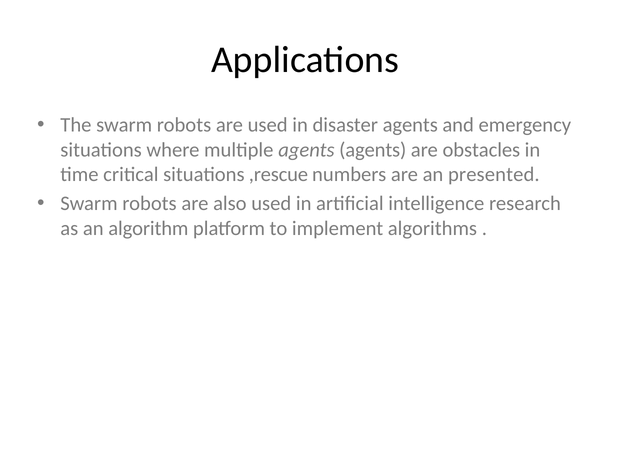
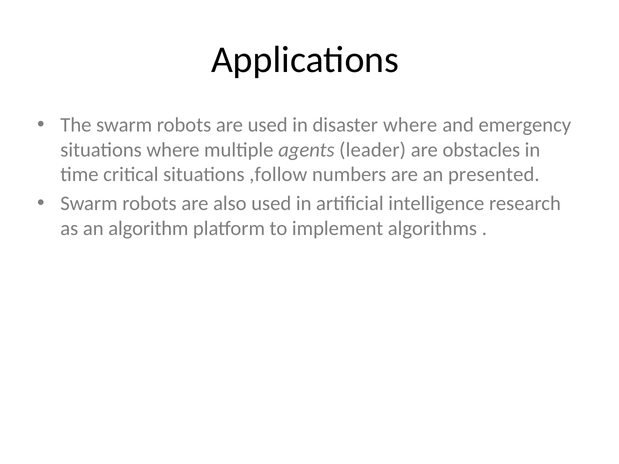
disaster agents: agents -> where (410, 125)
agents agents: agents -> leader (373, 150)
,rescue: ,rescue -> ,follow (278, 175)
